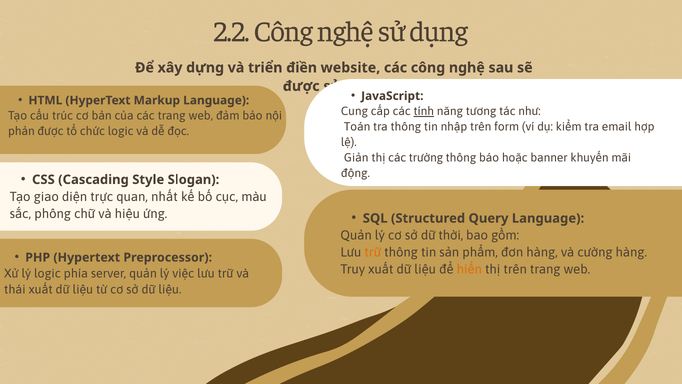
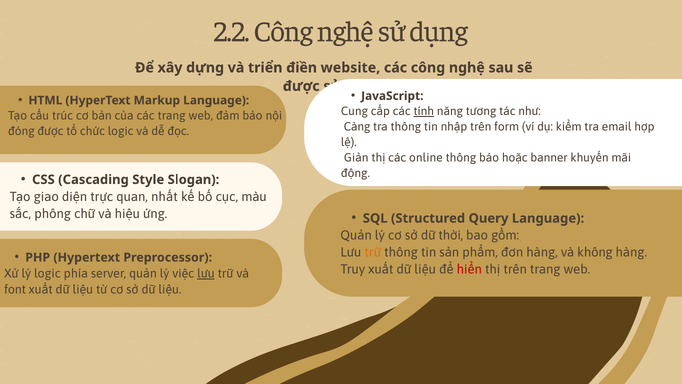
Toán: Toán -> Càng (357, 127)
phản: phản -> đóng (21, 131)
trường: trường -> online (426, 158)
cường: cường -> không (595, 252)
hiển colour: orange -> red (469, 269)
lưu underline: none -> present (206, 273)
thái: thái -> font (15, 290)
